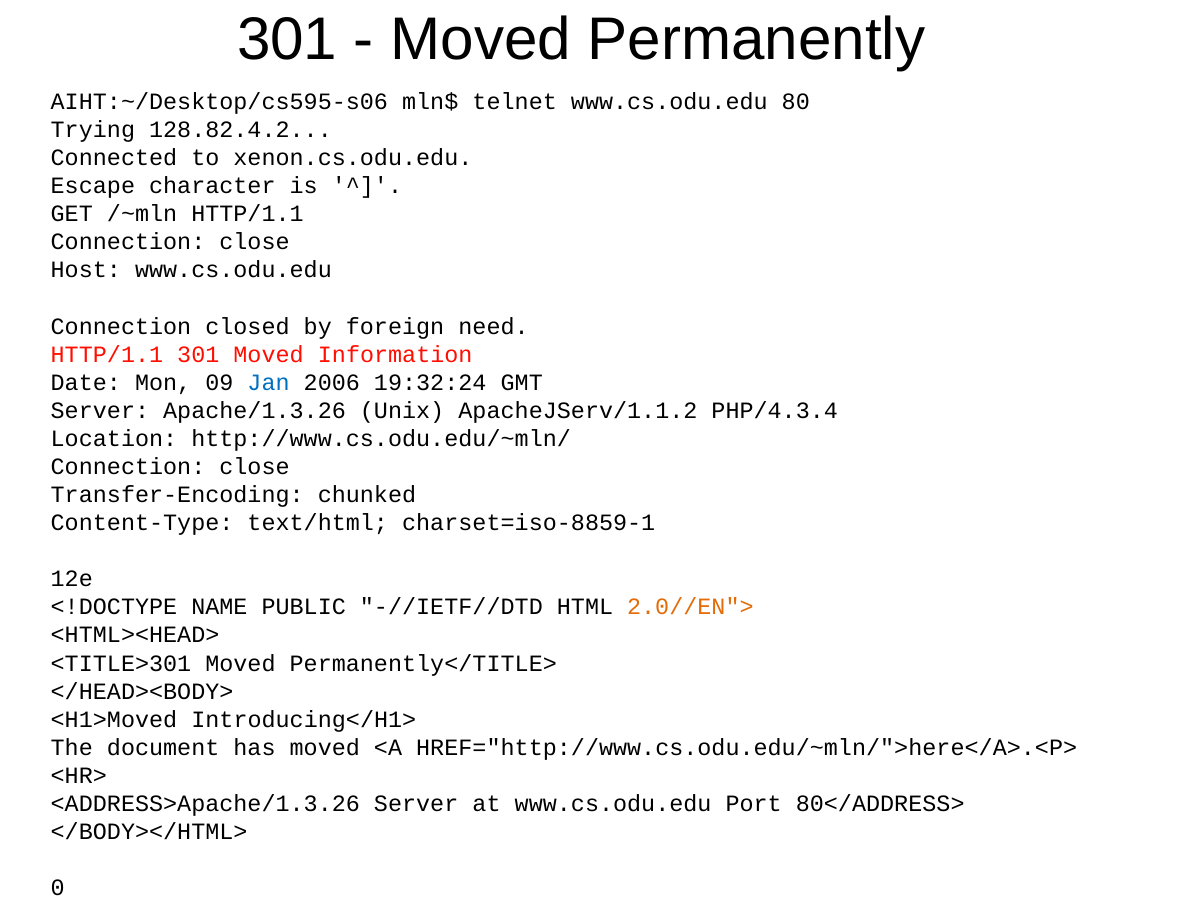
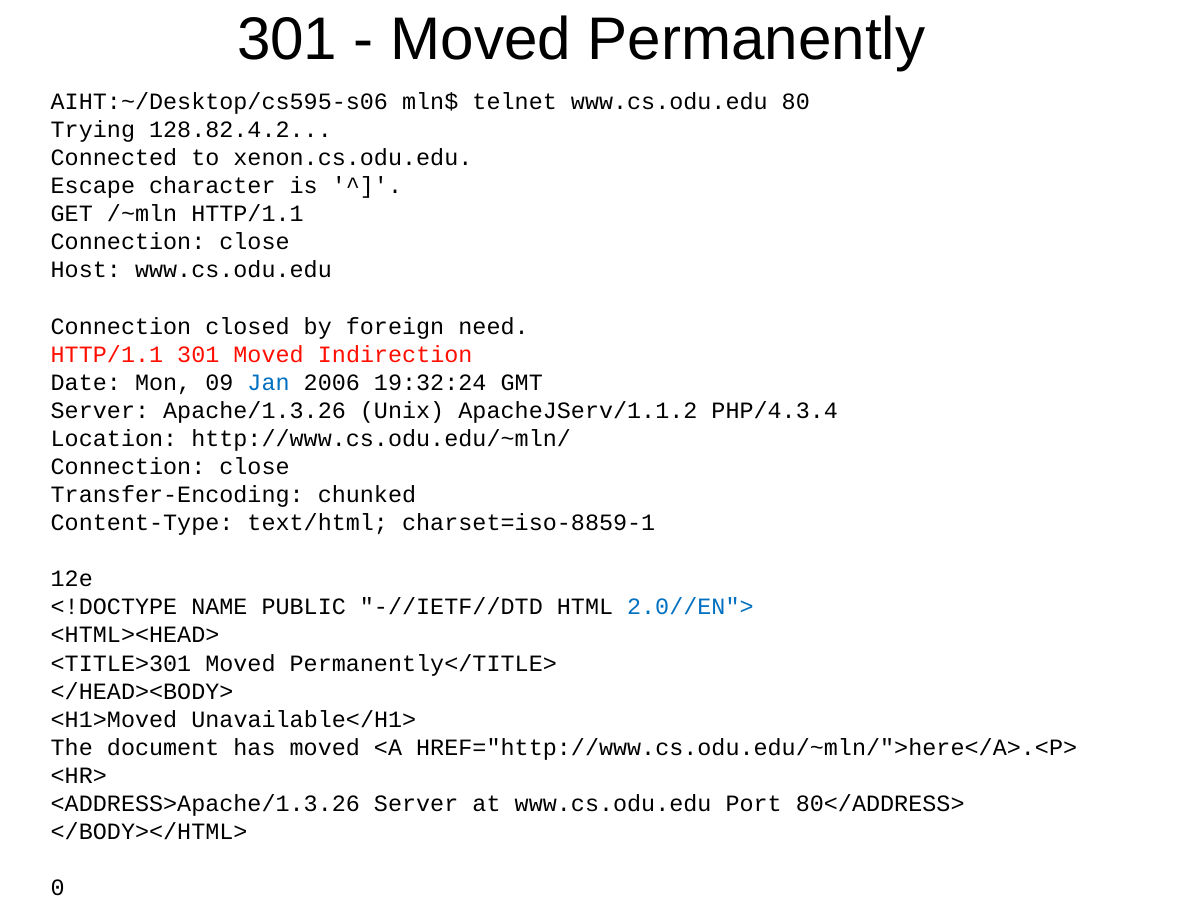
Information: Information -> Indirection (395, 355)
2.0//EN"> colour: orange -> blue (690, 607)
Introducing</H1>: Introducing</H1> -> Unavailable</H1> (304, 720)
